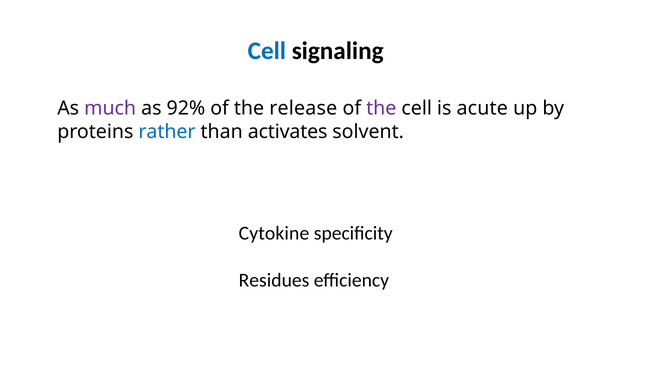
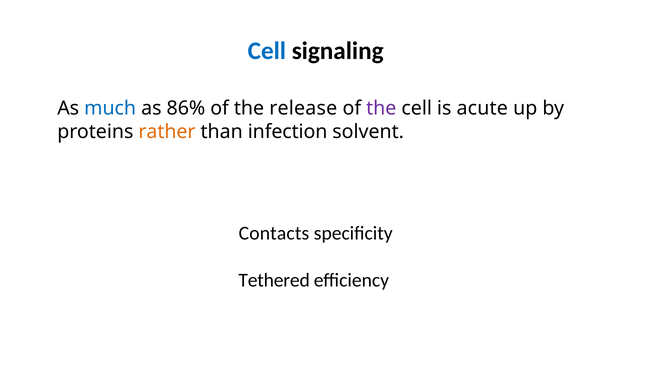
much colour: purple -> blue (110, 108)
92%: 92% -> 86% (186, 108)
rather colour: blue -> orange (167, 132)
activates: activates -> infection (288, 132)
Cytokine: Cytokine -> Contacts (274, 233)
Residues: Residues -> Tethered (274, 280)
